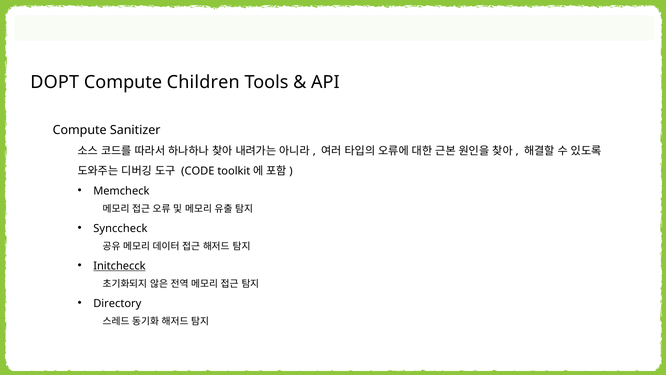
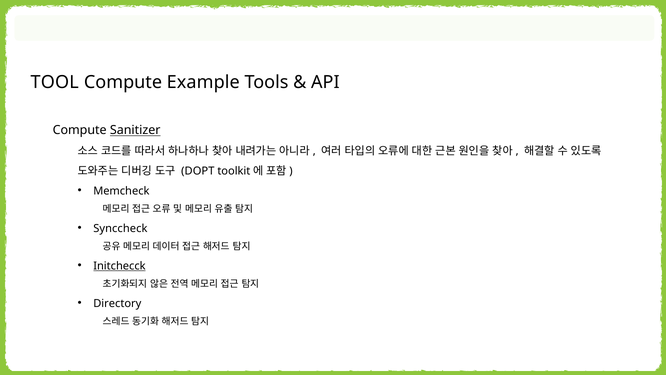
DOPT: DOPT -> TOOL (55, 82)
Children: Children -> Example (203, 82)
Sanitizer underline: none -> present (135, 130)
CODE: CODE -> DOPT (198, 171)
